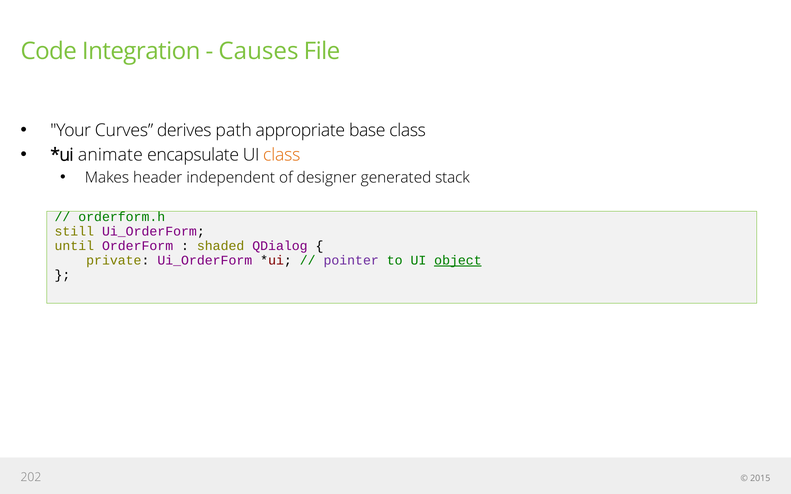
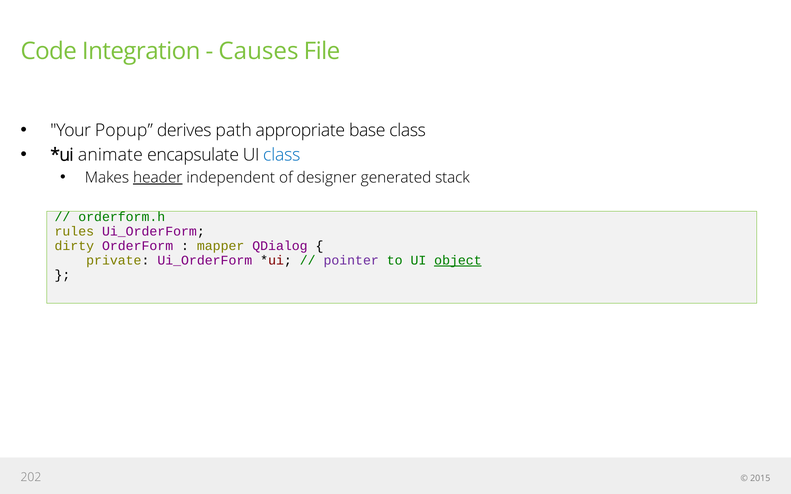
Curves: Curves -> Popup (124, 130)
class colour: orange -> blue (282, 155)
header underline: none -> present (158, 178)
still: still -> rules (74, 232)
until: until -> dirty (74, 246)
shaded: shaded -> mapper (221, 246)
